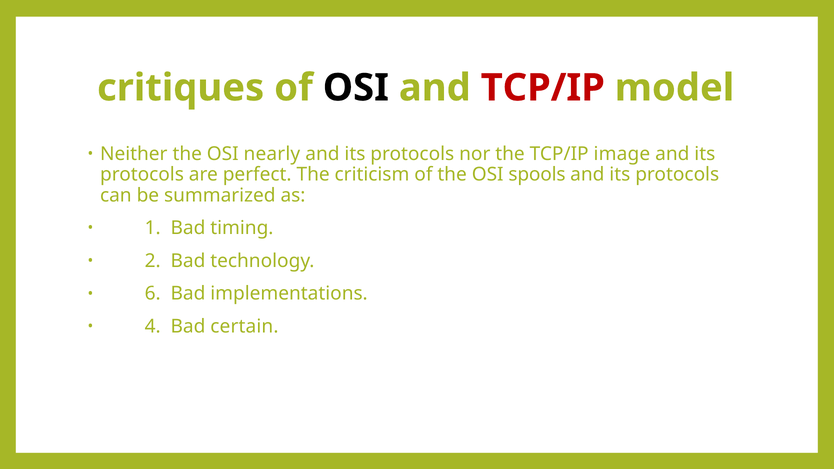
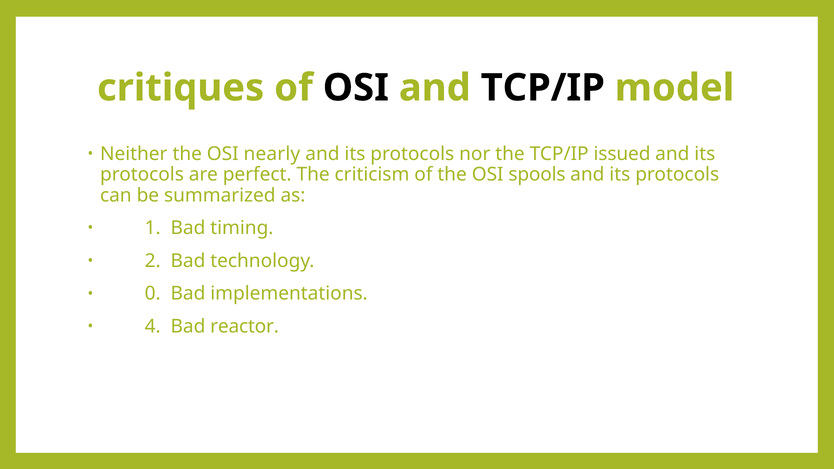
TCP/IP colour: red -> black (543, 88)
image: image -> issued (622, 154)
6: 6 -> 0 (153, 294)
certain: certain -> reactor (245, 327)
